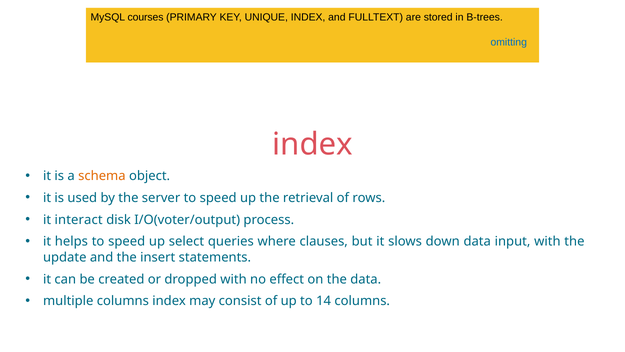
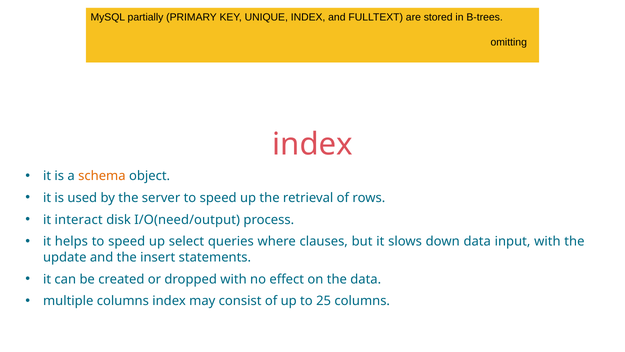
courses: courses -> partially (146, 17)
omitting colour: blue -> black (509, 42)
I/O(voter/output: I/O(voter/output -> I/O(need/output (187, 219)
14: 14 -> 25 (324, 301)
